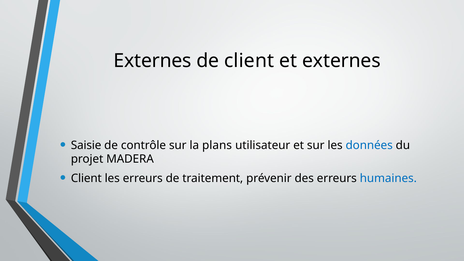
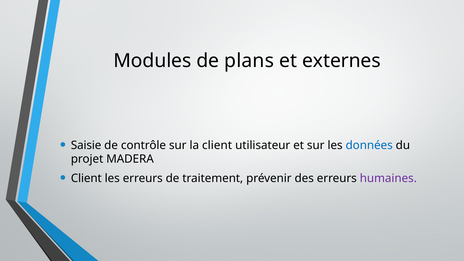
Externes: Externes -> Modules (152, 61)
de client: client -> plans (249, 61)
la plans: plans -> client (217, 145)
humaines colour: blue -> purple (388, 178)
